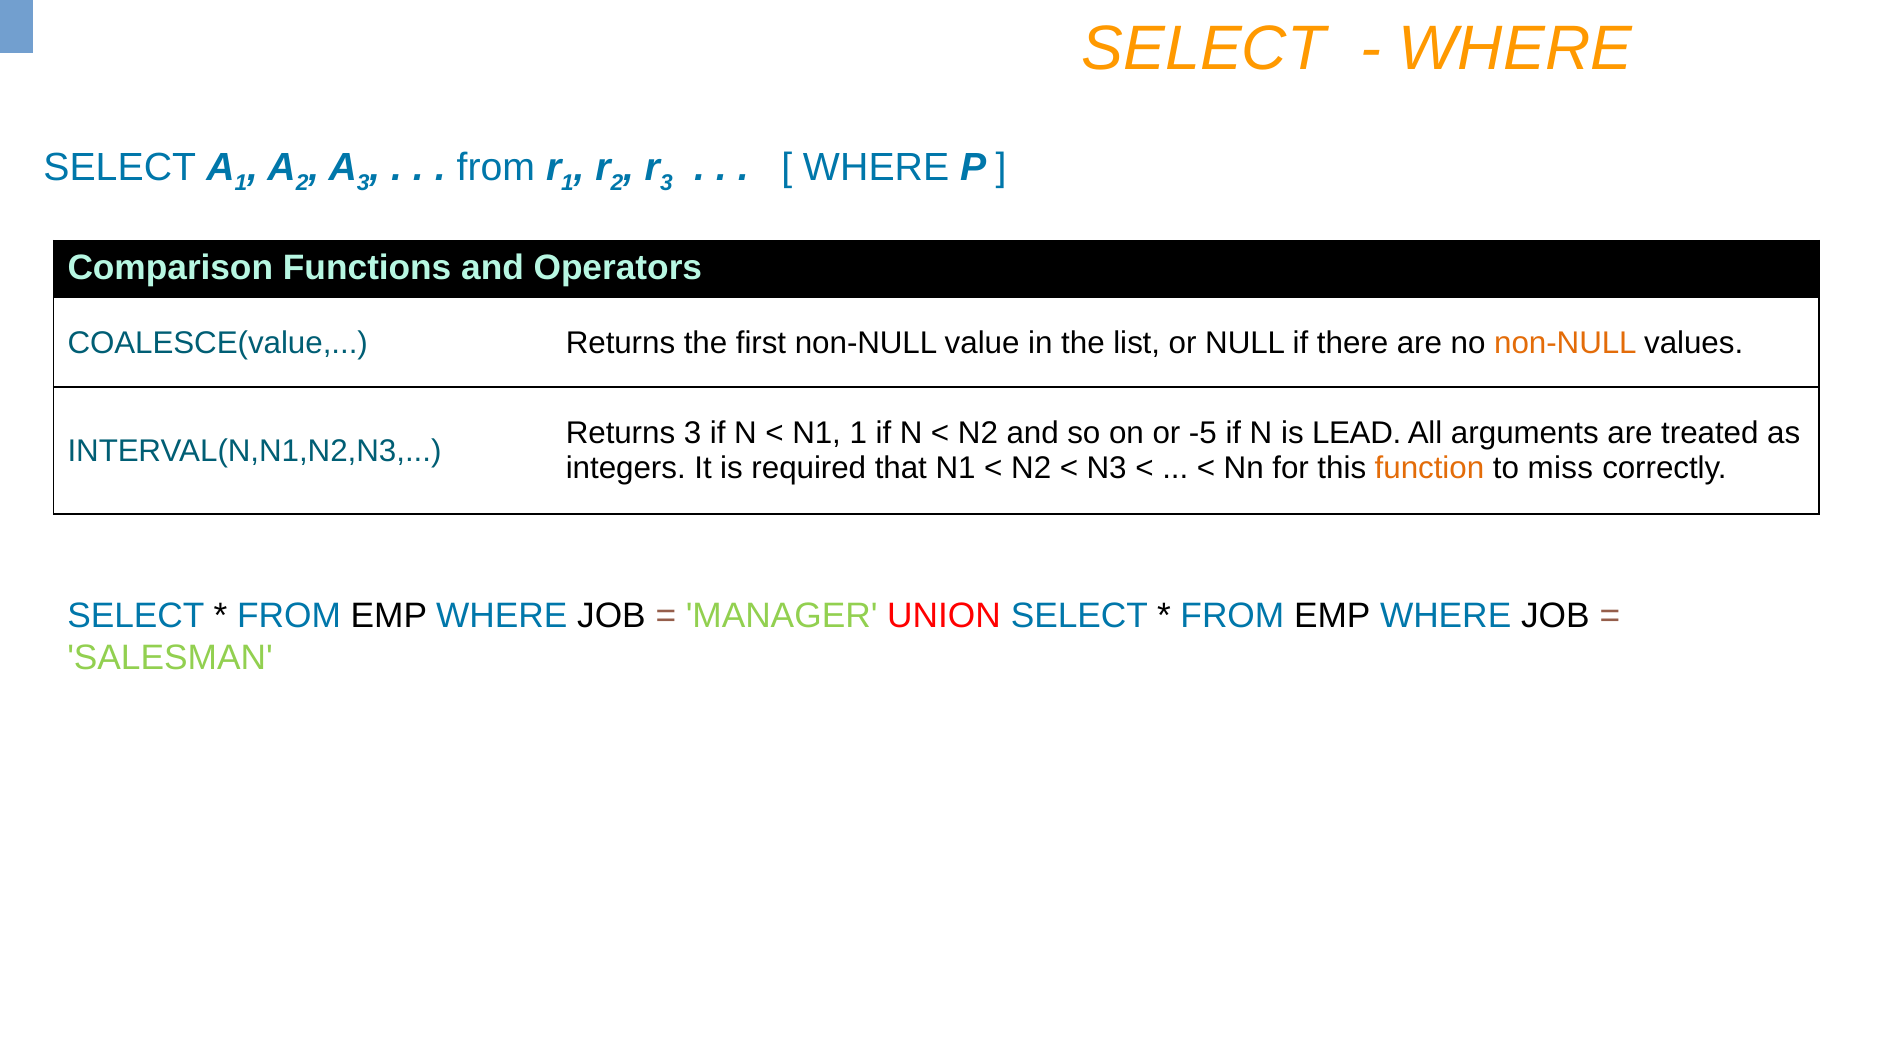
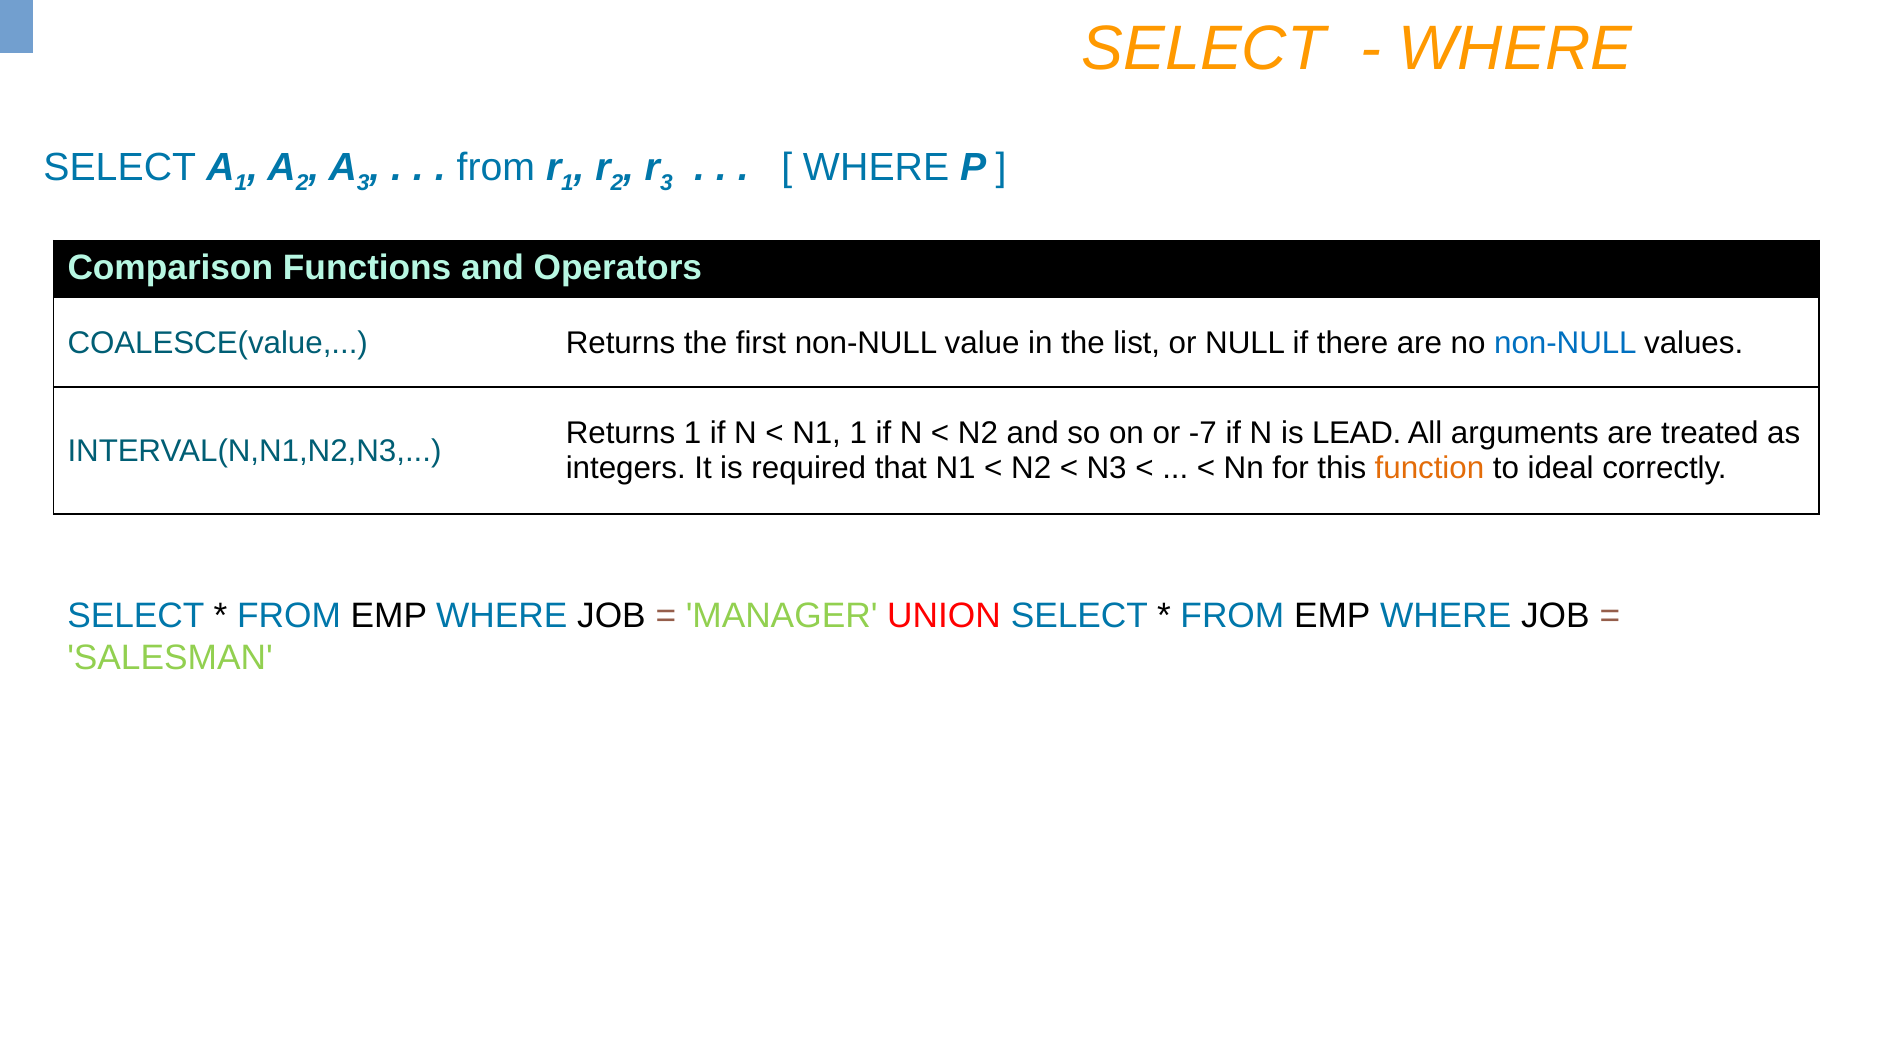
non-NULL colour: orange -> blue (1565, 343)
Returns 3: 3 -> 1 (693, 433)
-5: -5 -> -7 (1203, 433)
miss: miss -> ideal (1561, 468)
